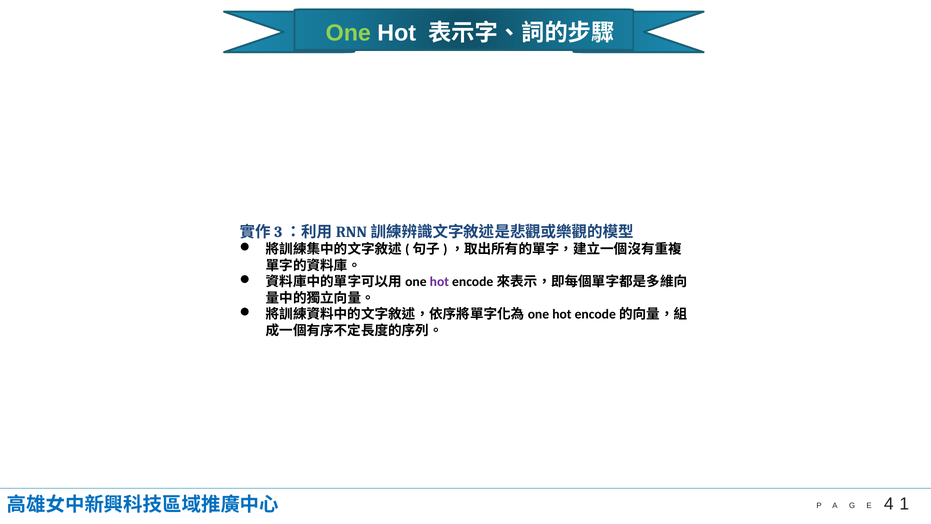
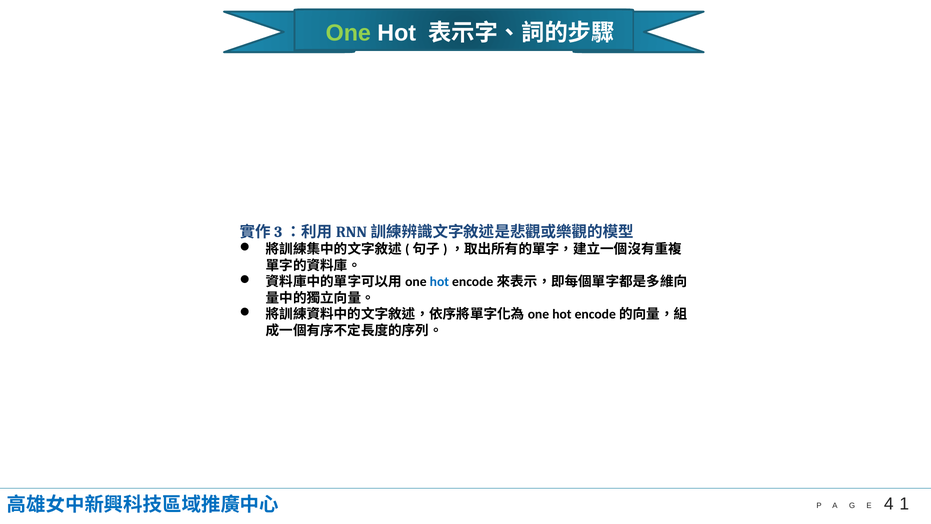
hot colour: purple -> blue (439, 282)
